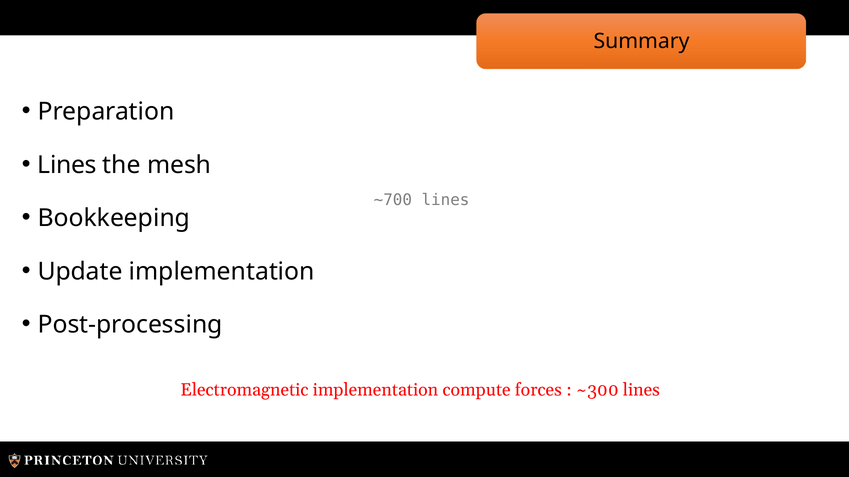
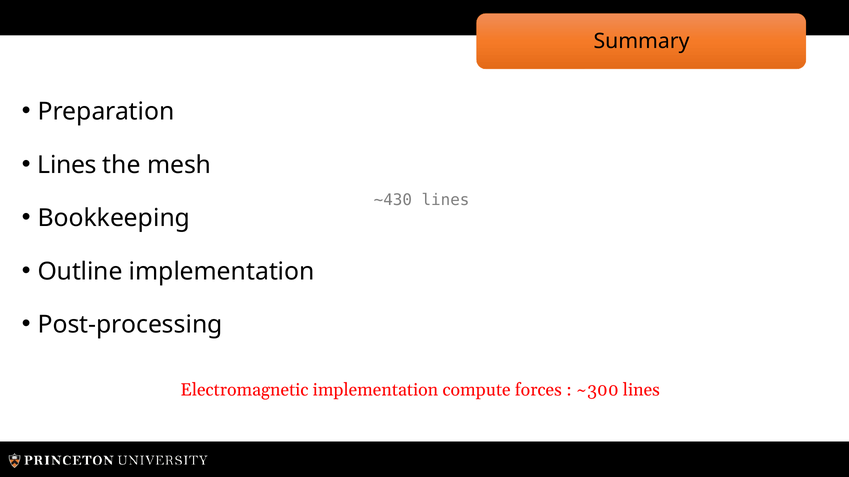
~700: ~700 -> ~430 (393, 200)
Update: Update -> Outline (80, 272)
